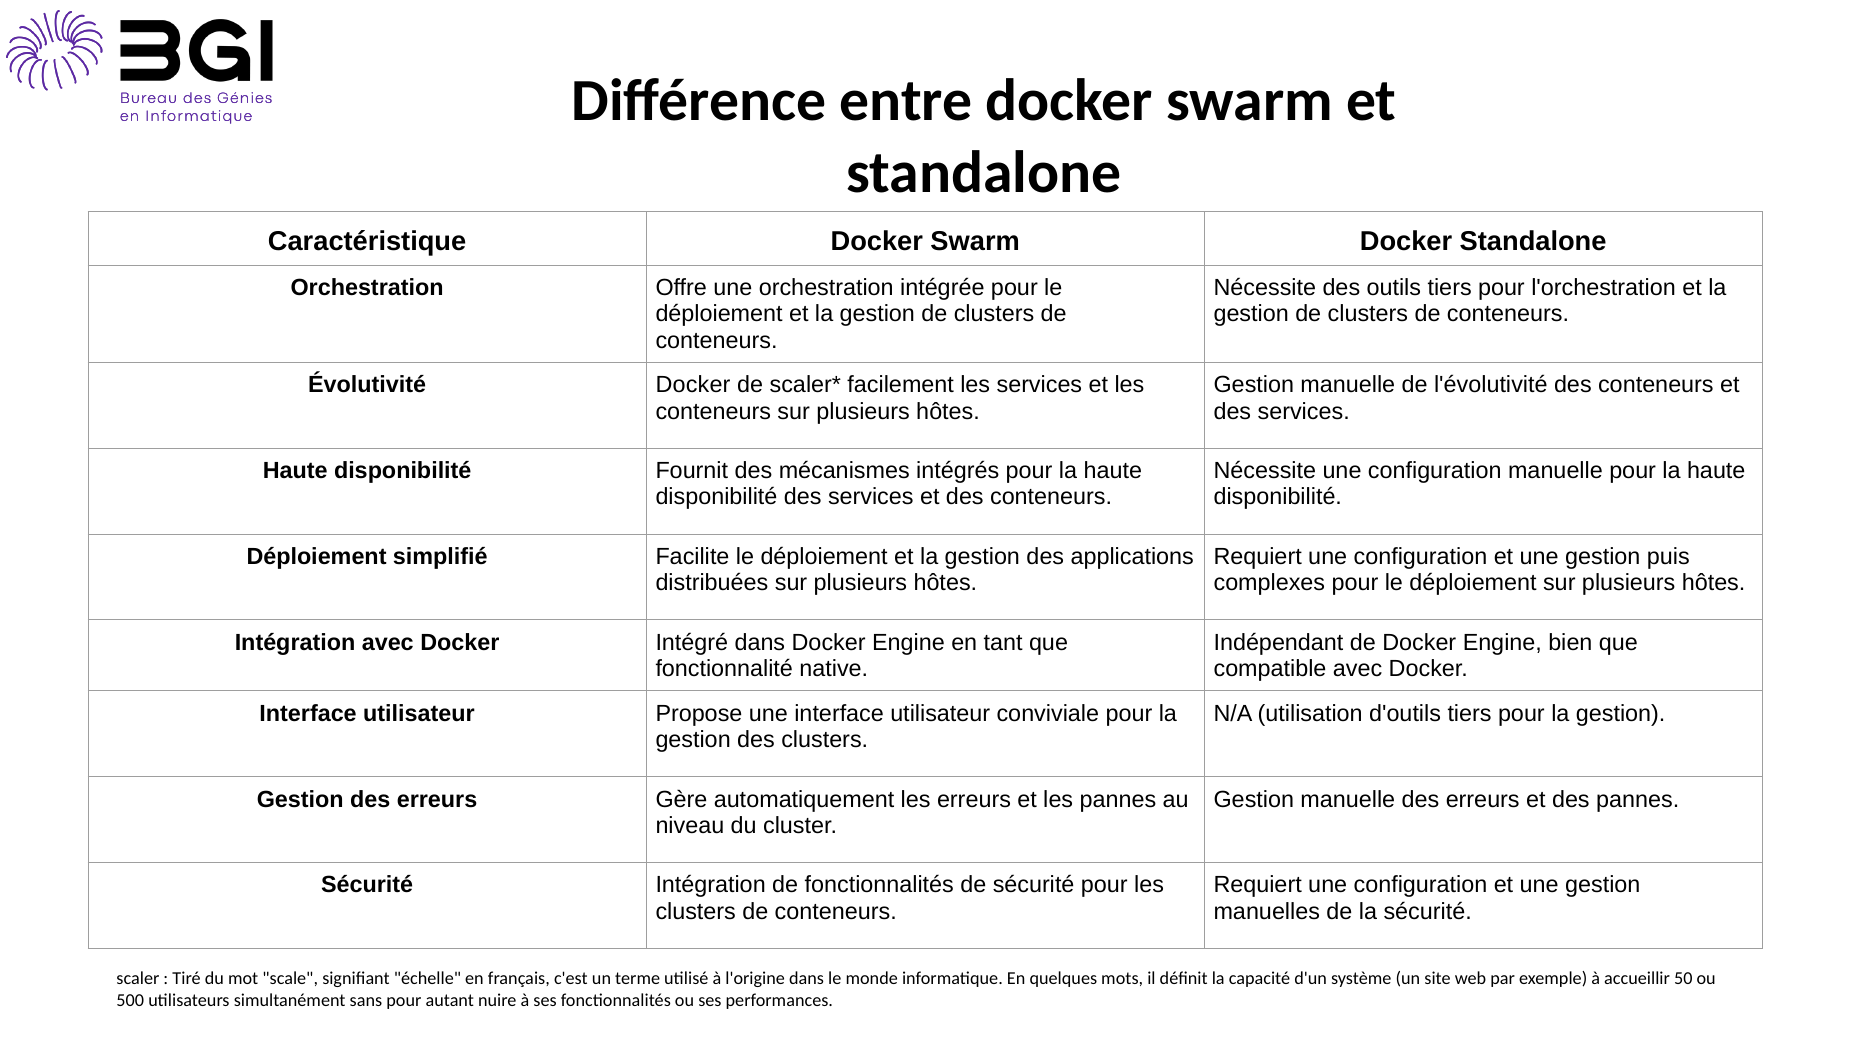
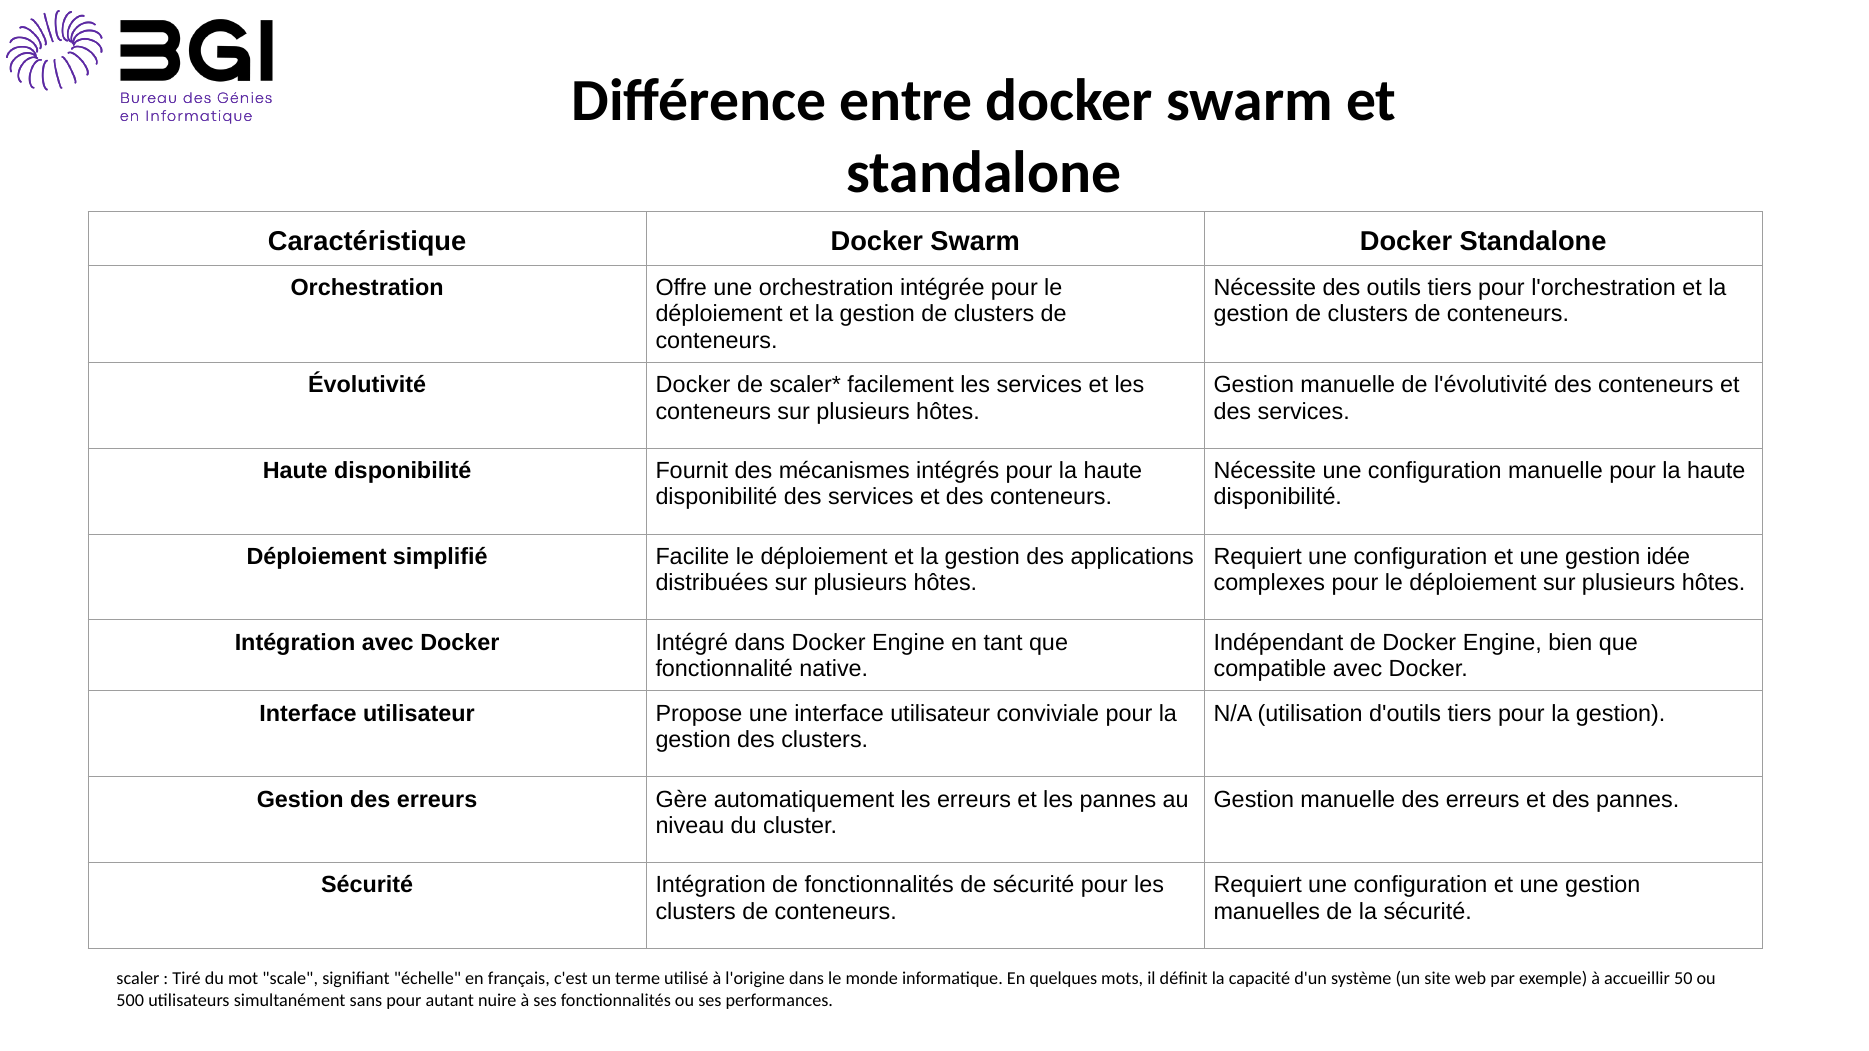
puis: puis -> idée (1668, 557)
